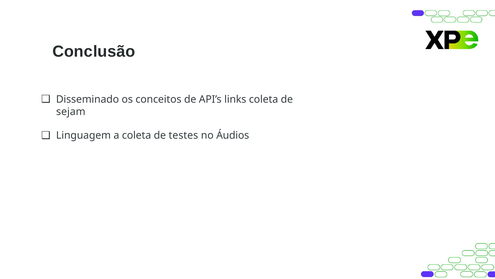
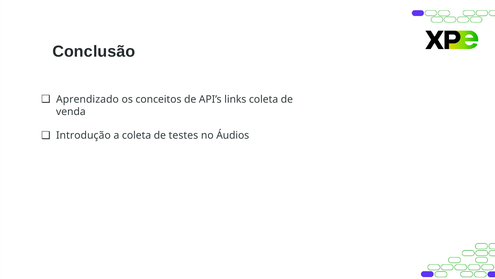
Disseminado: Disseminado -> Aprendizado (87, 99)
sejam: sejam -> venda (71, 112)
Linguagem: Linguagem -> Introdução (83, 135)
